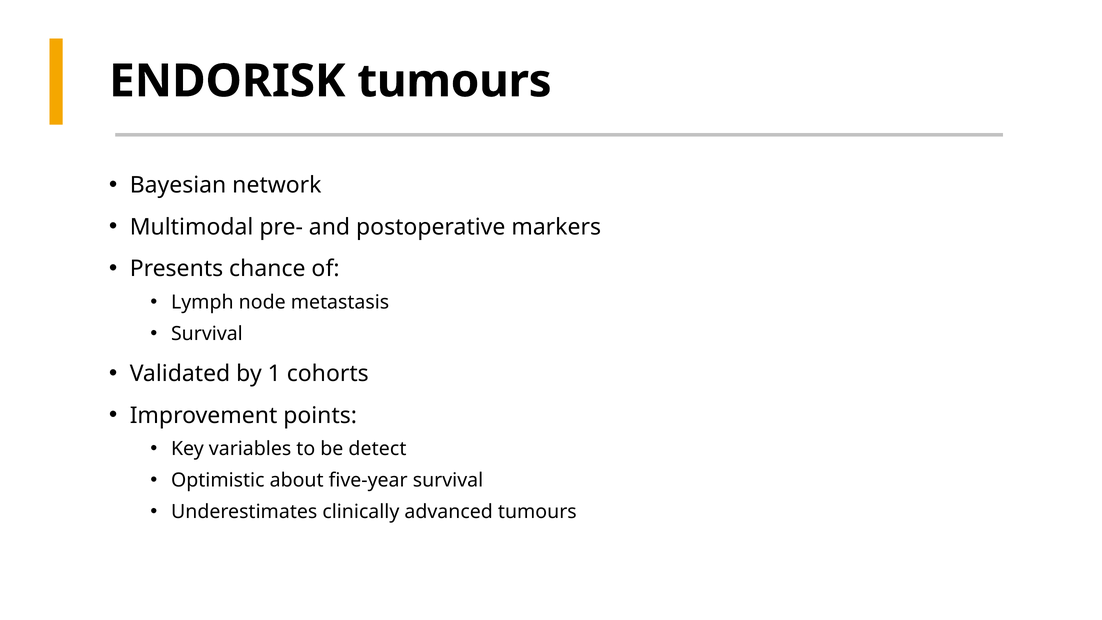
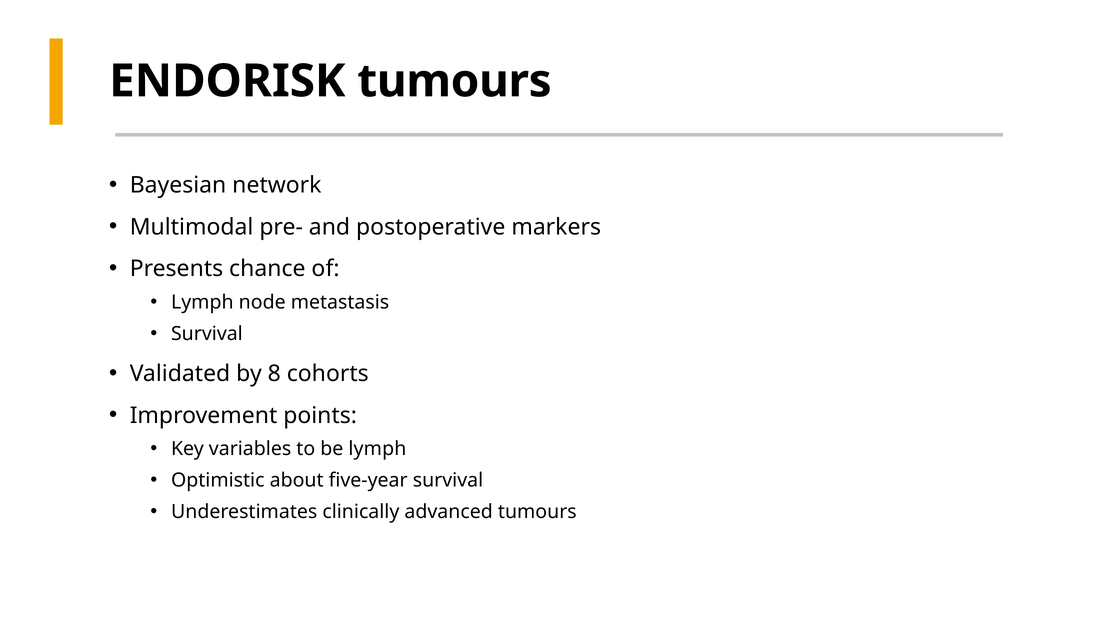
1: 1 -> 8 (274, 374)
be detect: detect -> lymph (377, 449)
